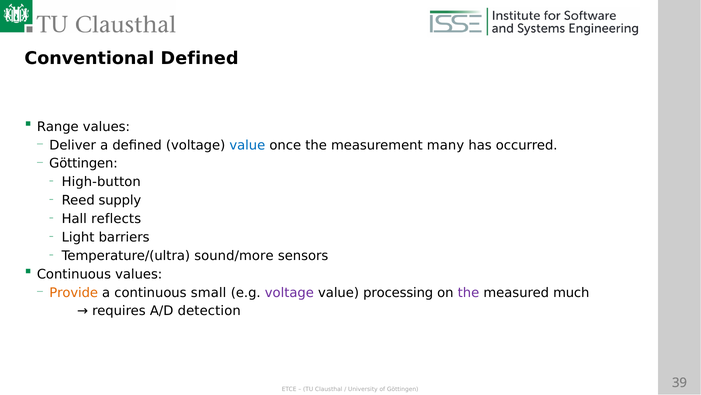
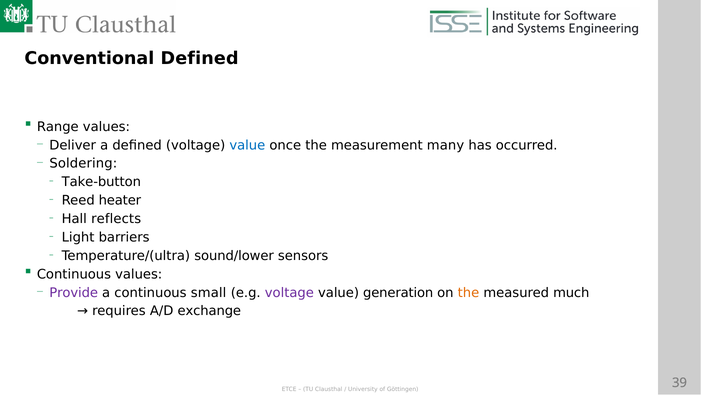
Göttingen: Göttingen -> Soldering (83, 163)
High-button: High-button -> Take-button (101, 182)
supply: supply -> heater (120, 200)
sound/more: sound/more -> sound/lower (234, 255)
Provide colour: orange -> purple (74, 292)
processing: processing -> generation (398, 292)
the colour: purple -> orange (468, 292)
detection: detection -> exchange (209, 311)
